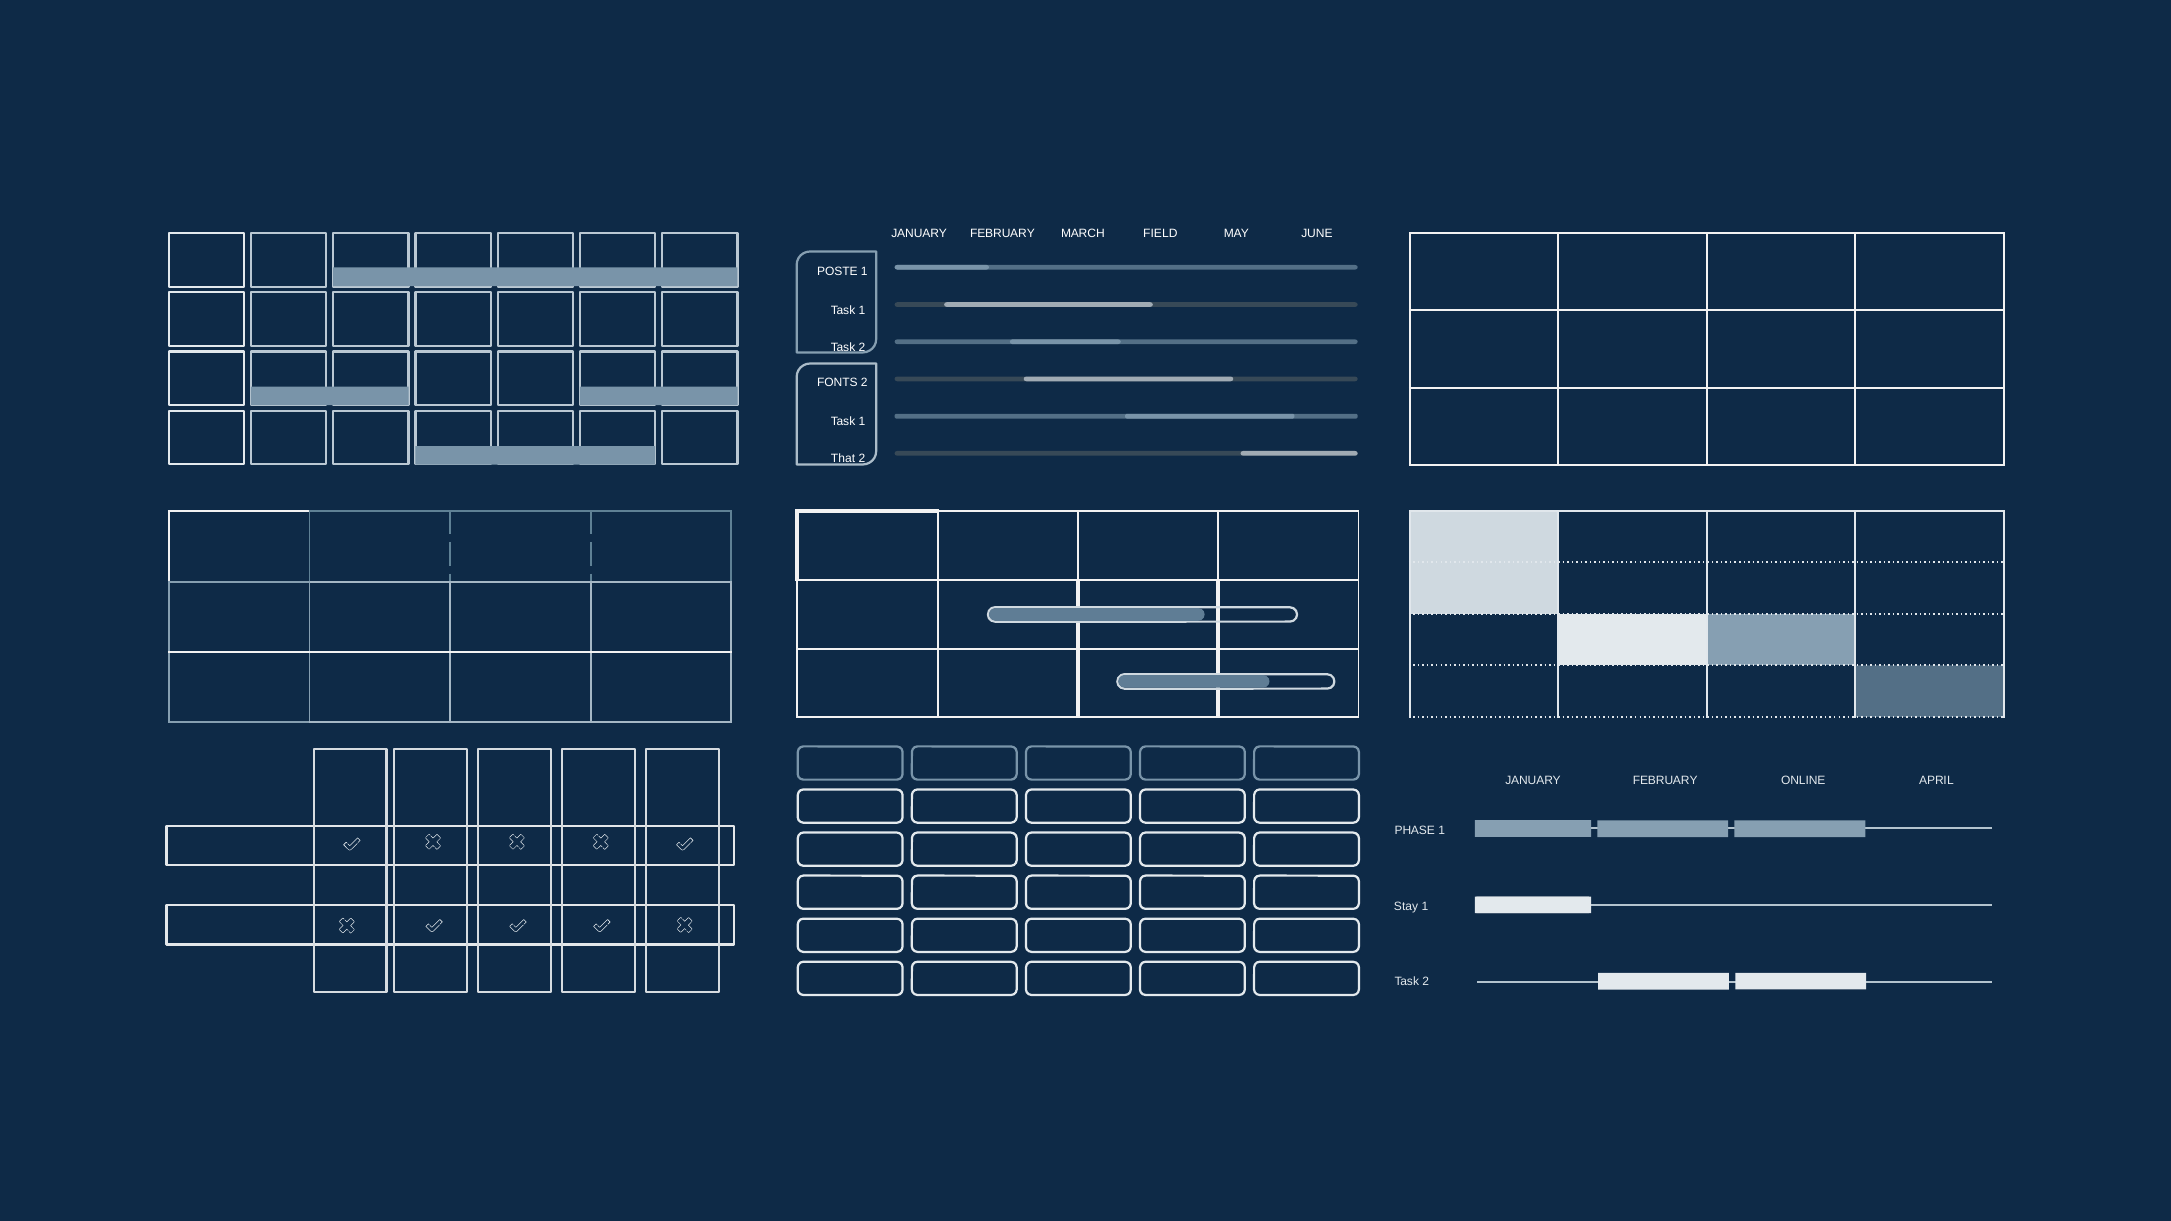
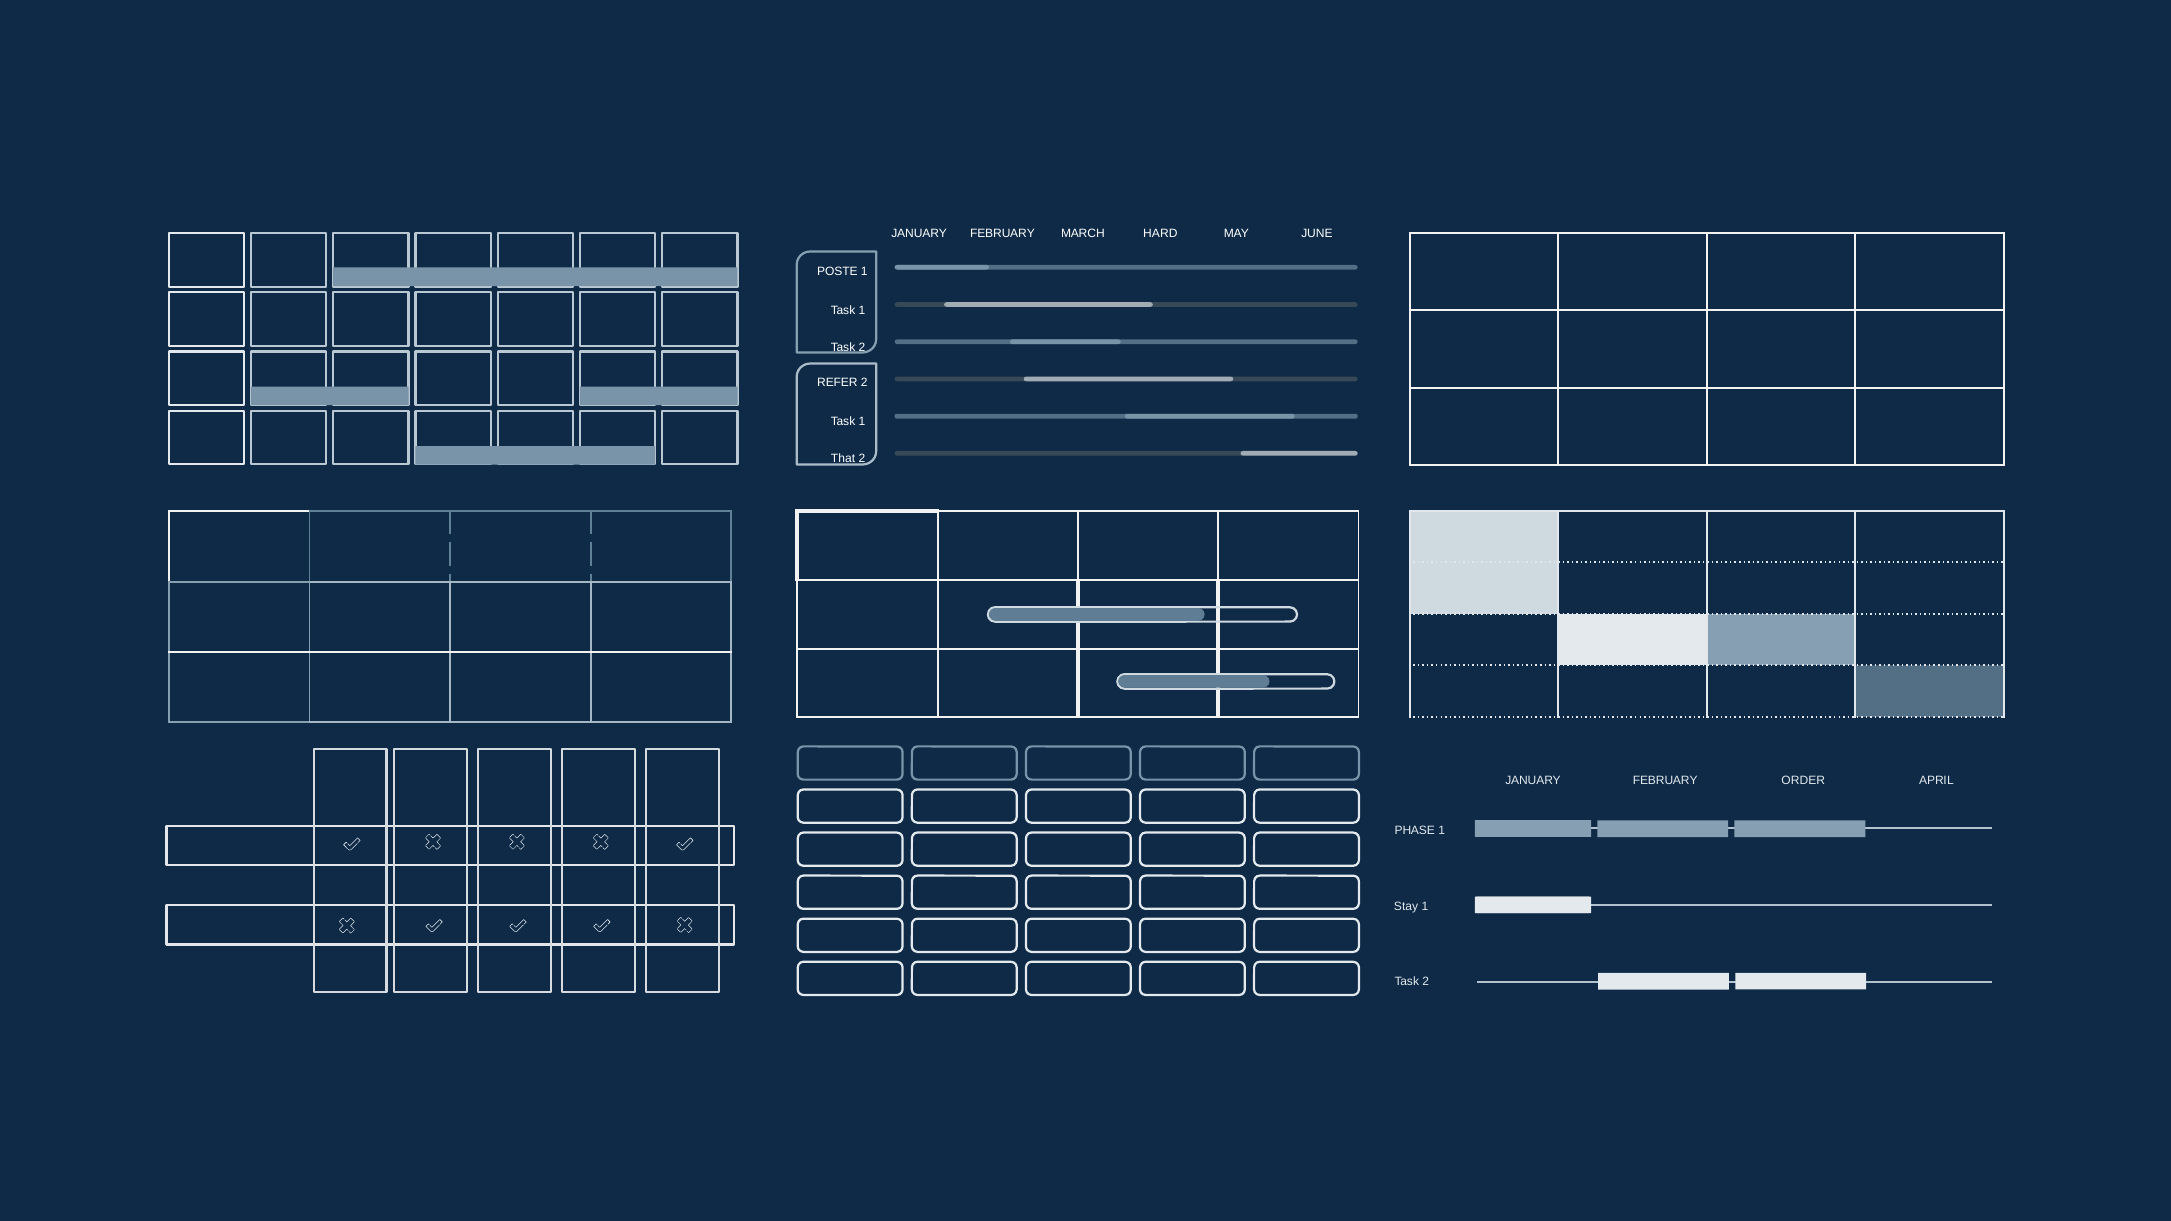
FIELD: FIELD -> HARD (1160, 234)
FONTS: FONTS -> REFER (837, 382)
ONLINE: ONLINE -> ORDER (1803, 781)
